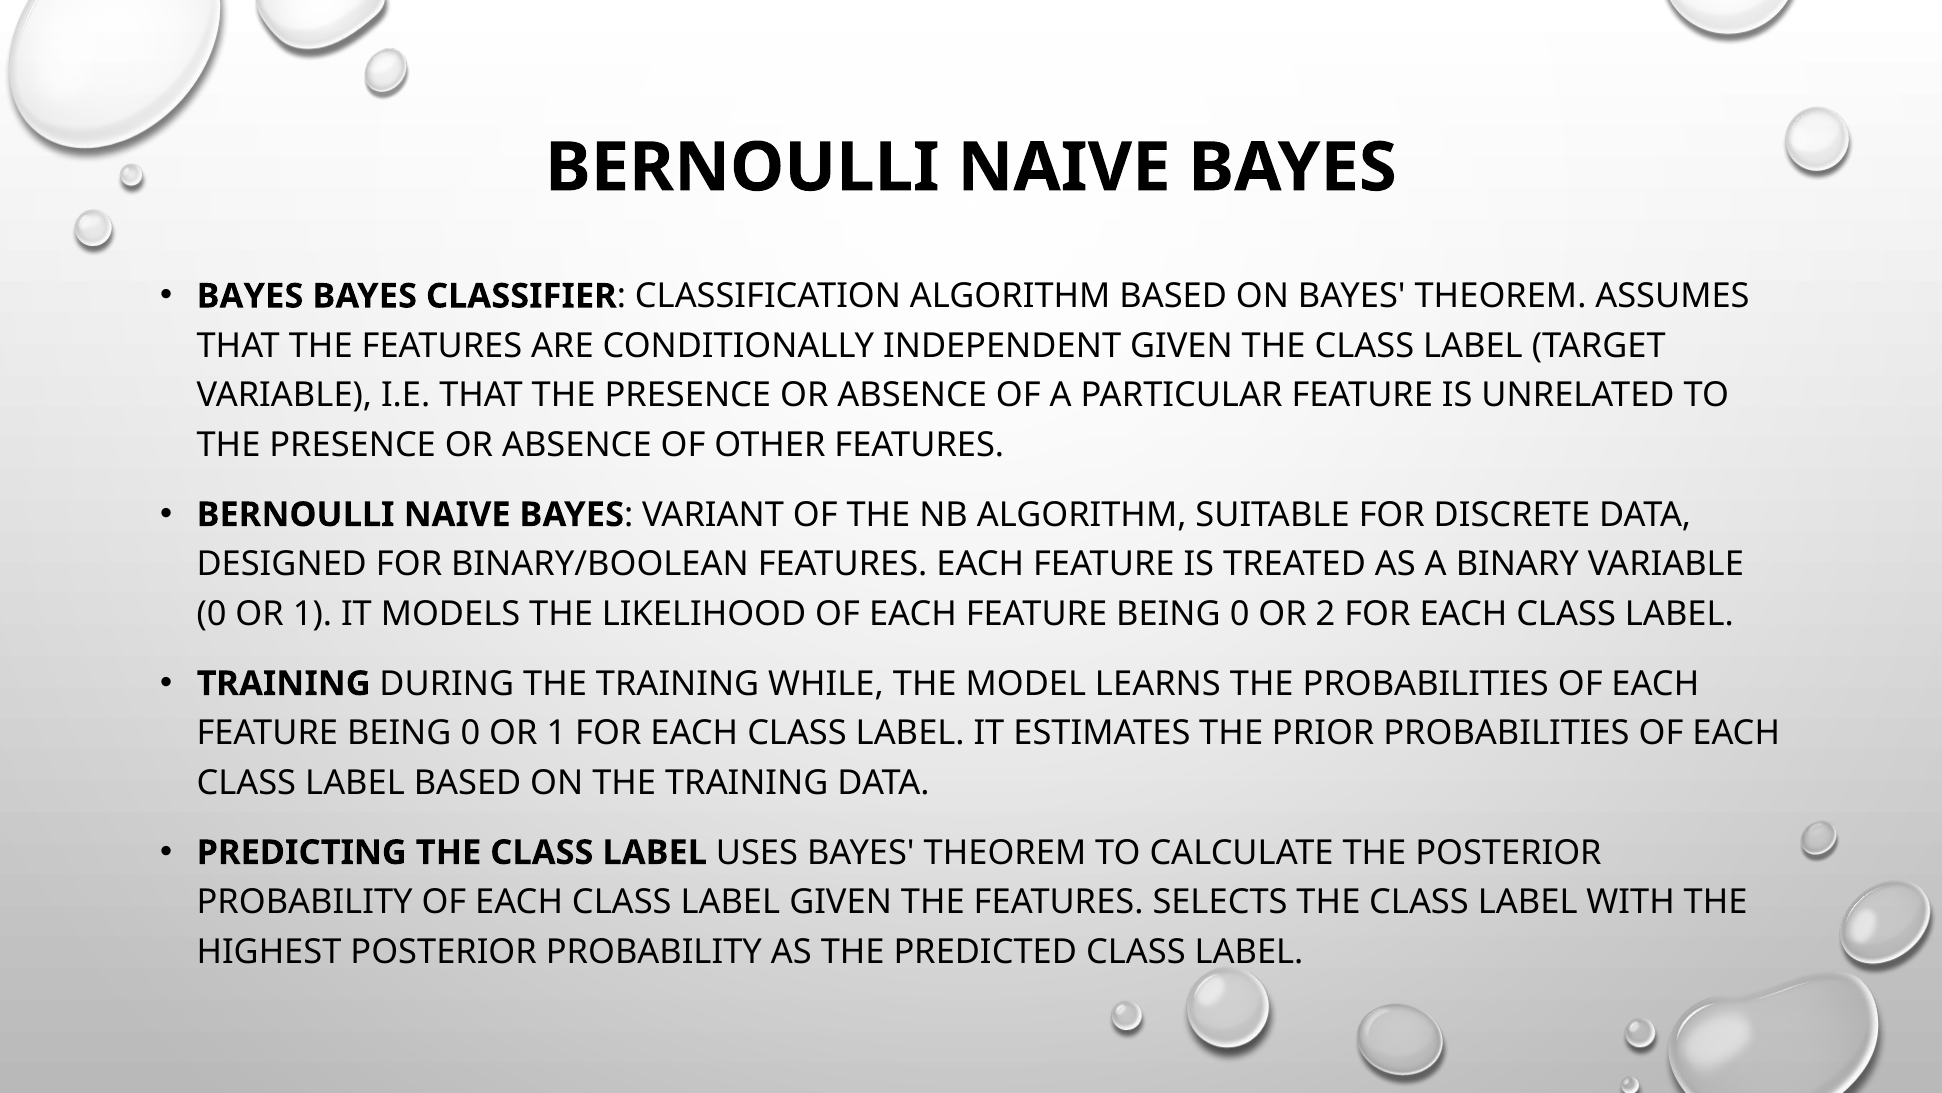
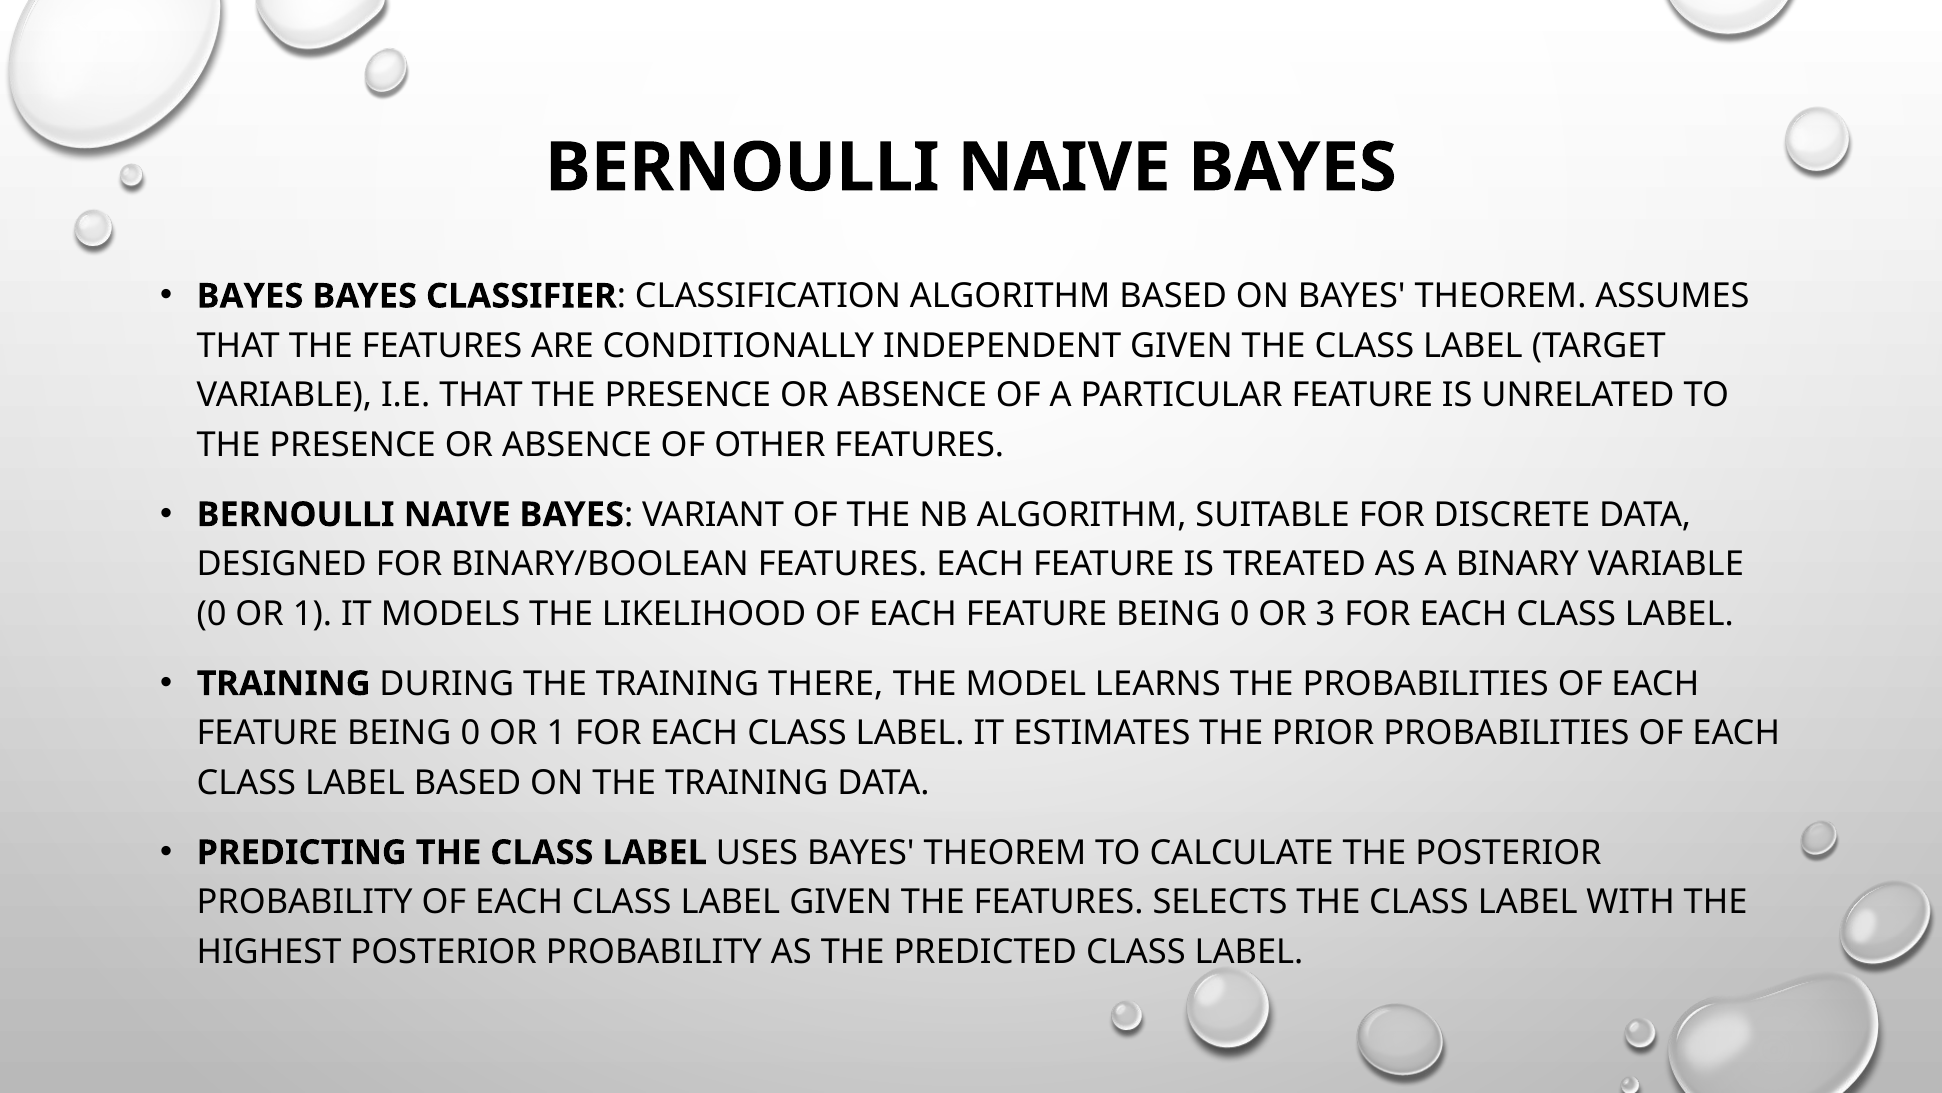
2: 2 -> 3 (1326, 614)
WHILE: WHILE -> THERE (826, 683)
